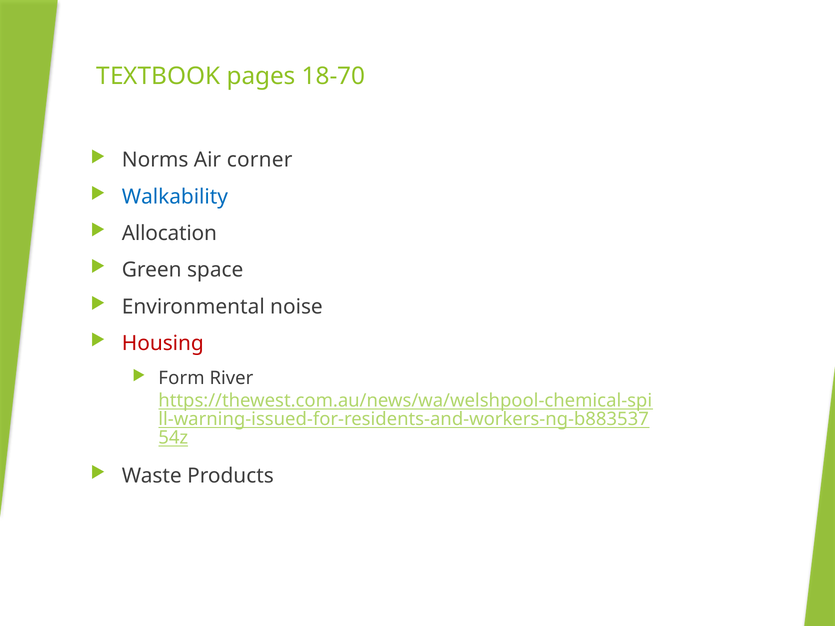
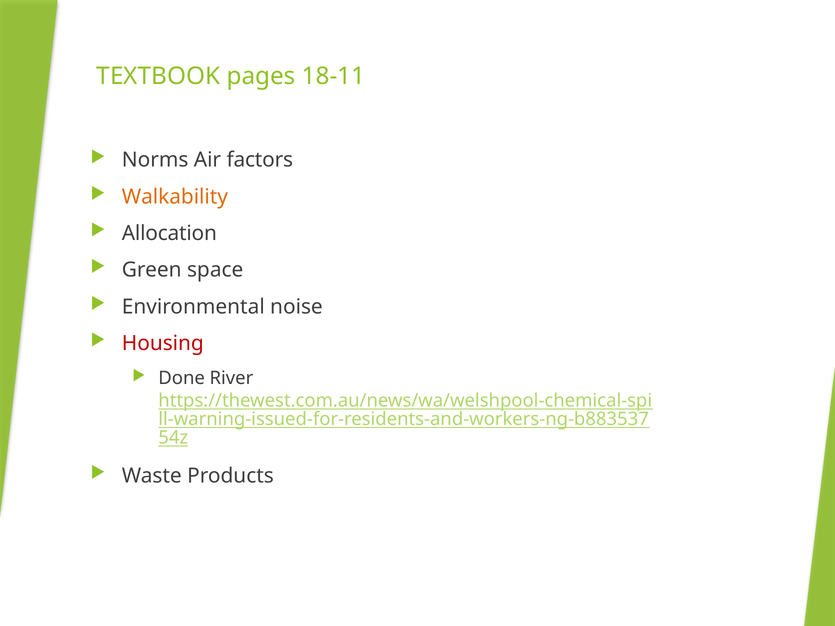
18-70: 18-70 -> 18-11 (334, 76)
corner: corner -> factors (260, 160)
Walkability colour: blue -> orange (175, 197)
Form: Form -> Done (182, 378)
